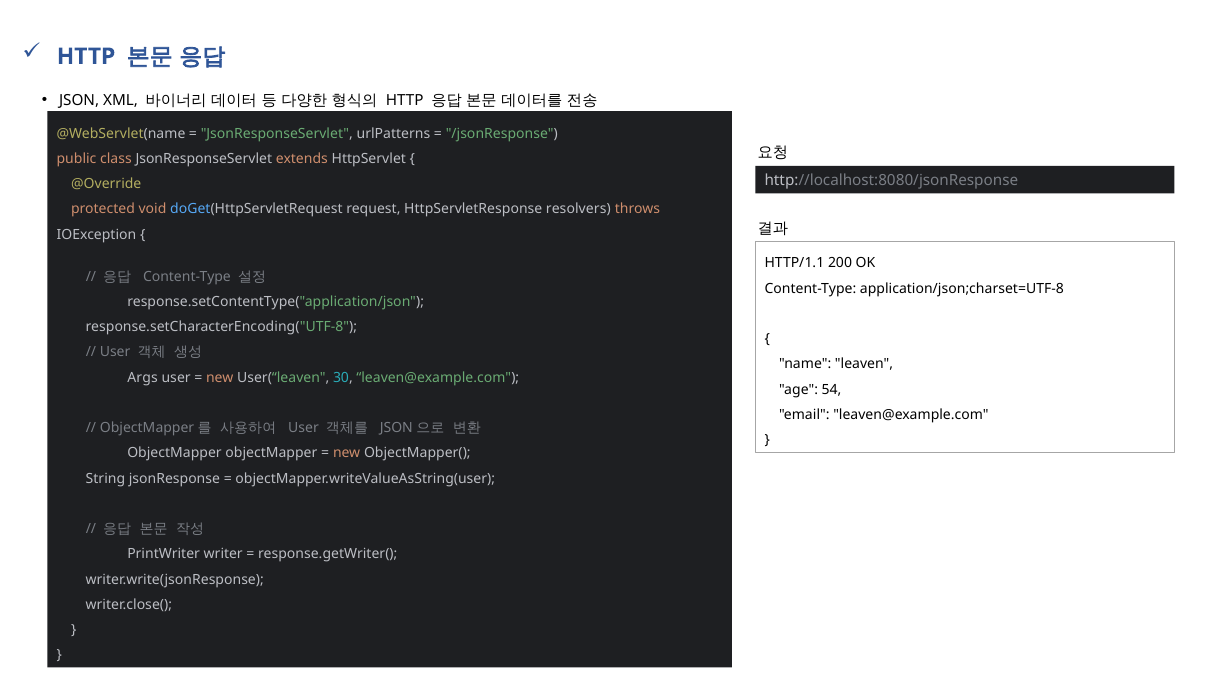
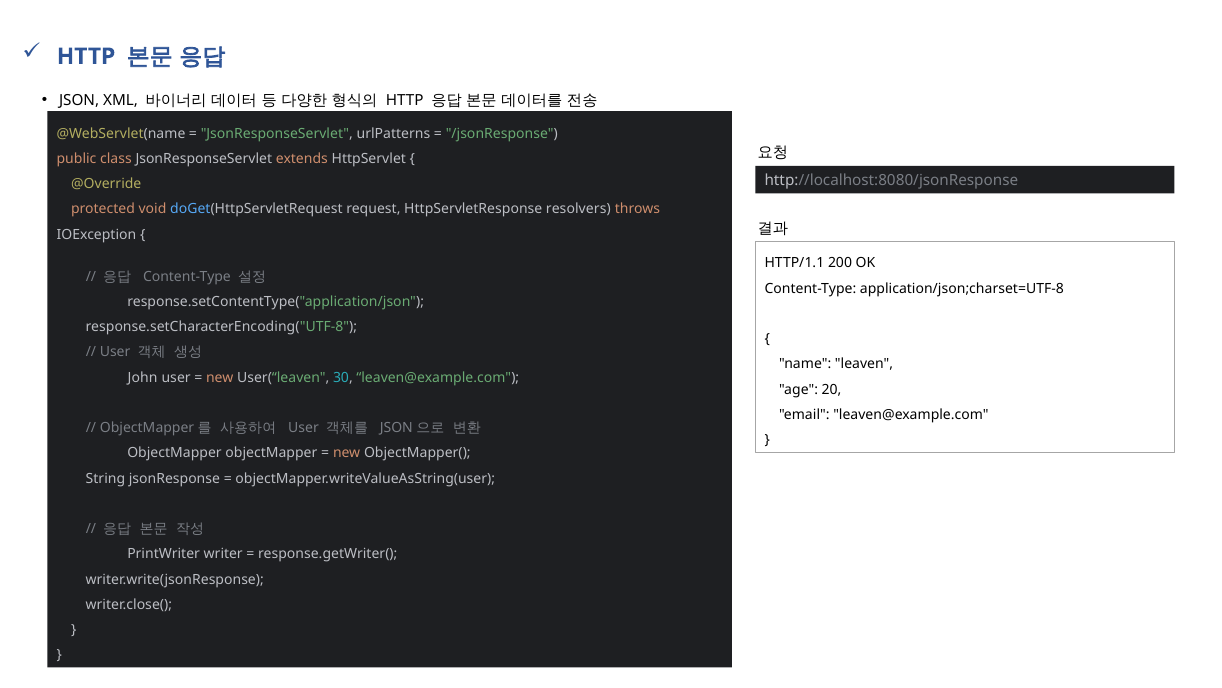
Args: Args -> John (143, 377)
54: 54 -> 20 (832, 389)
